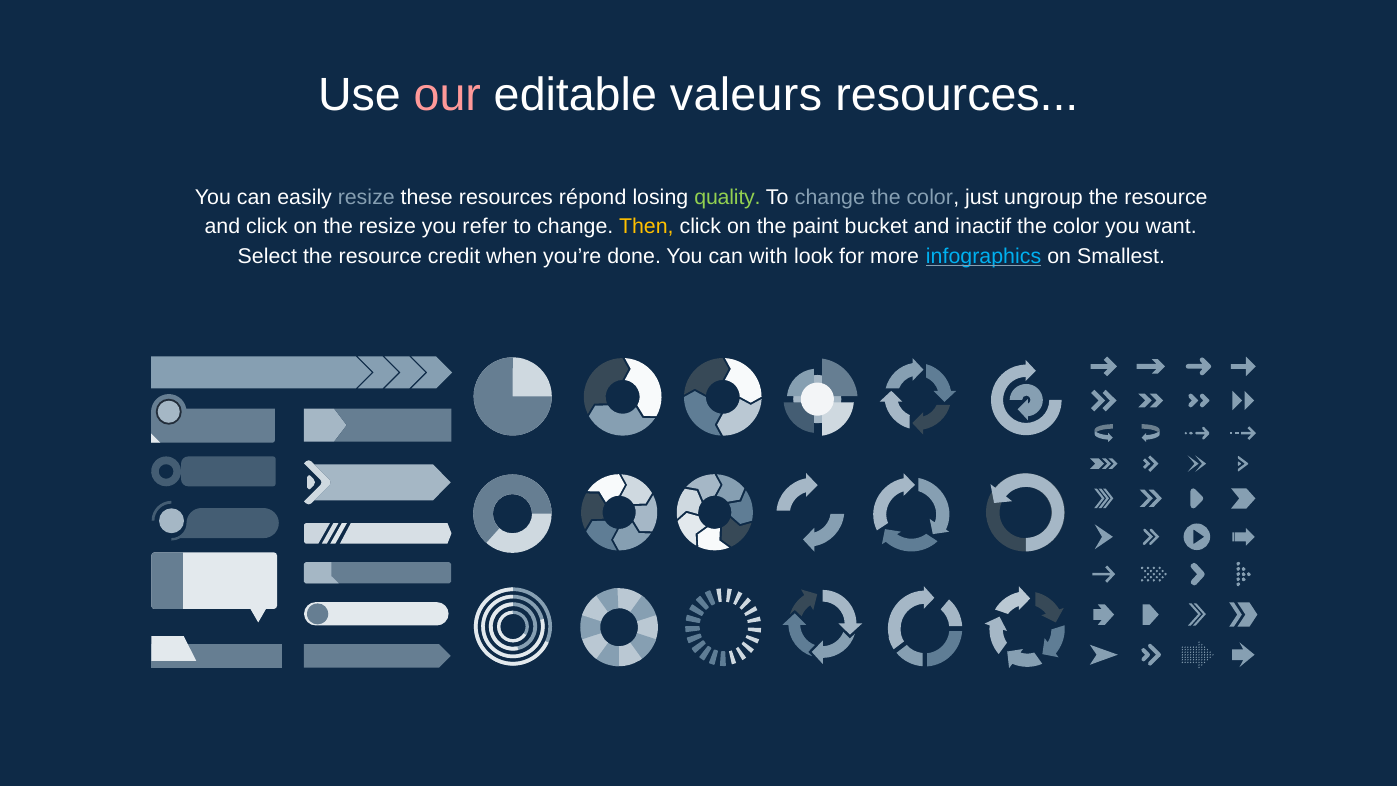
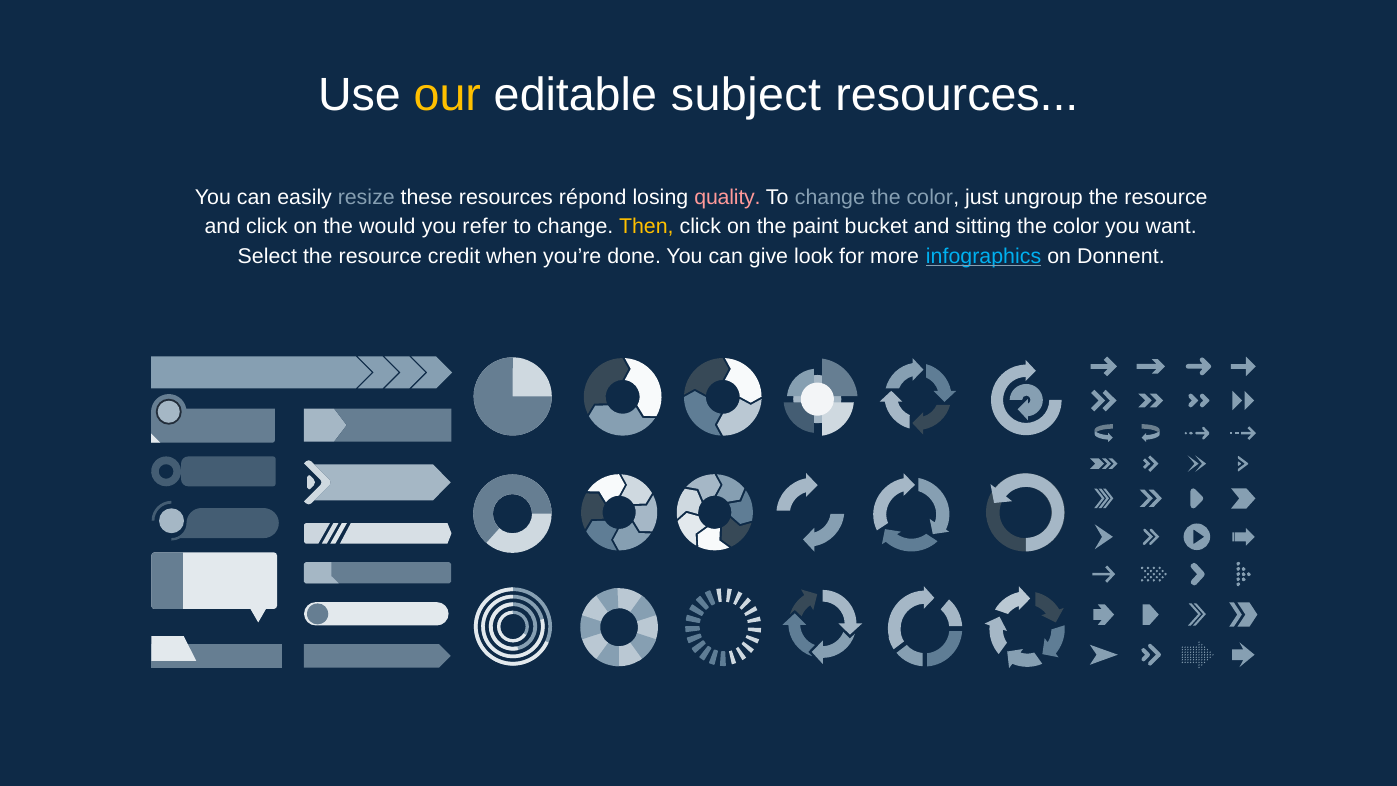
our colour: pink -> yellow (447, 95)
valeurs: valeurs -> subject (746, 95)
quality colour: light green -> pink (727, 197)
the resize: resize -> would (387, 227)
inactif: inactif -> sitting (983, 227)
with: with -> give (768, 256)
Smallest: Smallest -> Donnent (1121, 256)
